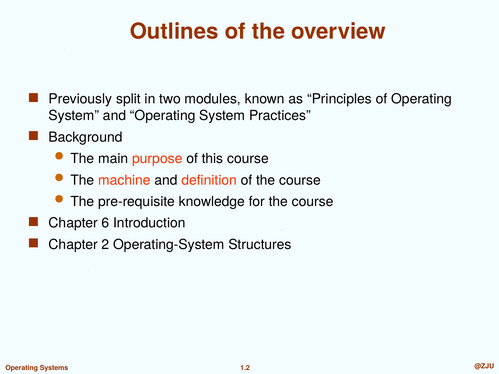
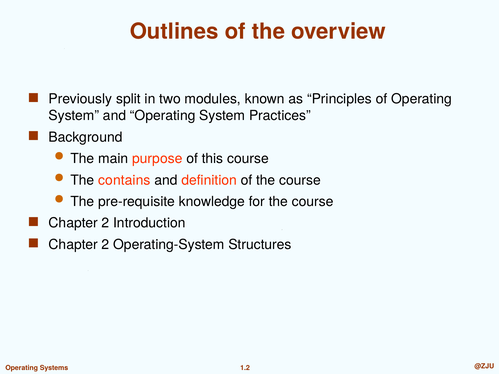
machine: machine -> contains (124, 180)
6: 6 -> 2 (105, 223)
